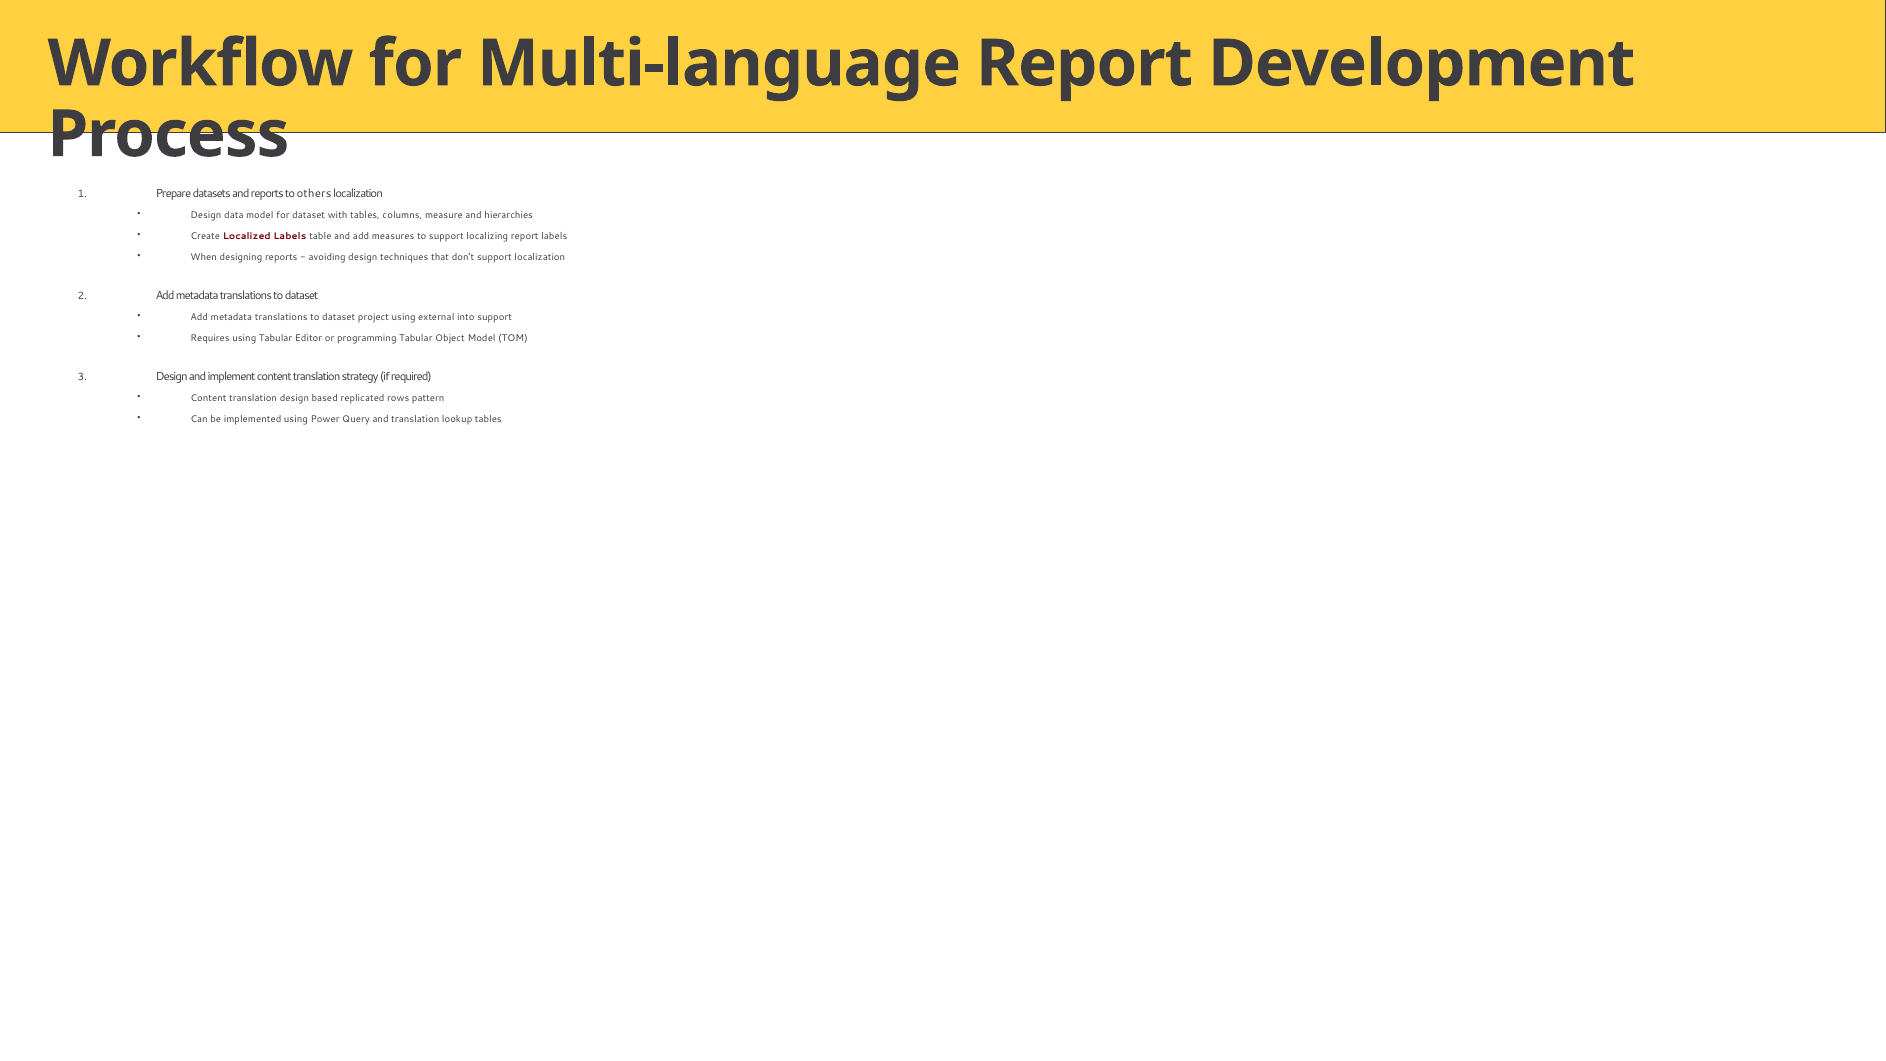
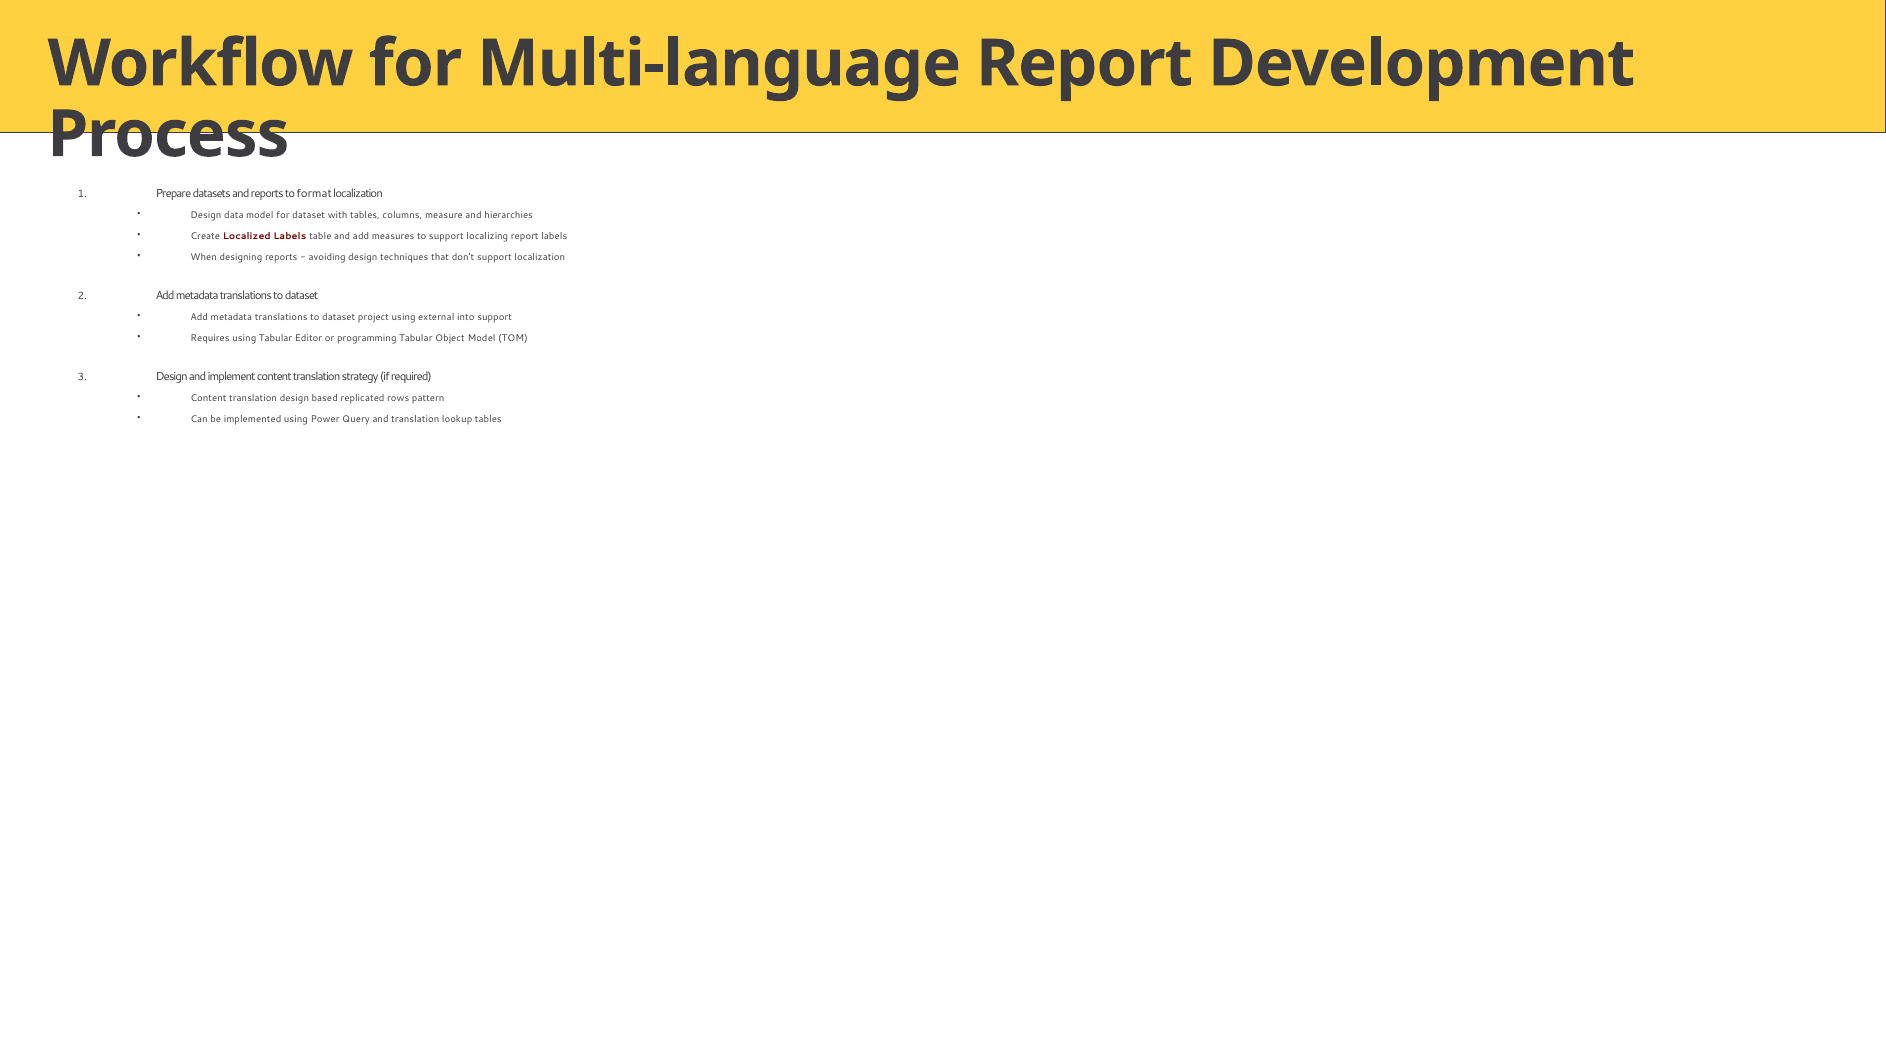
others: others -> format (314, 194)
